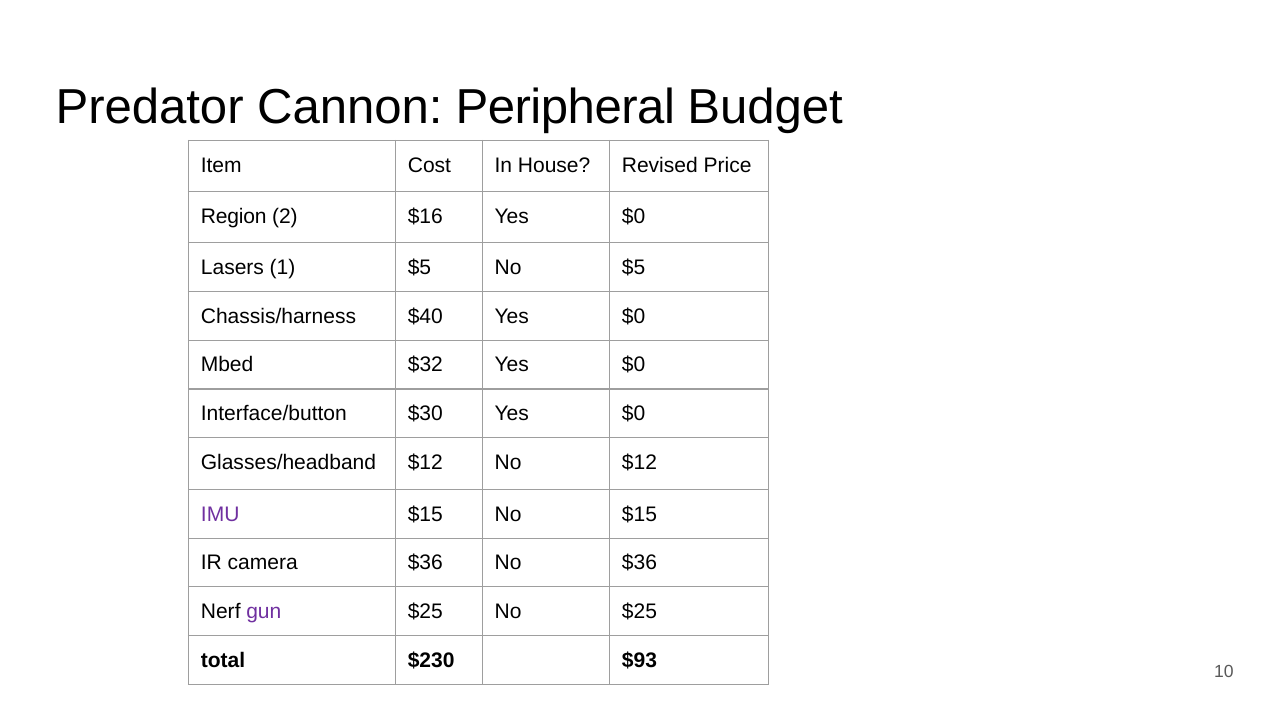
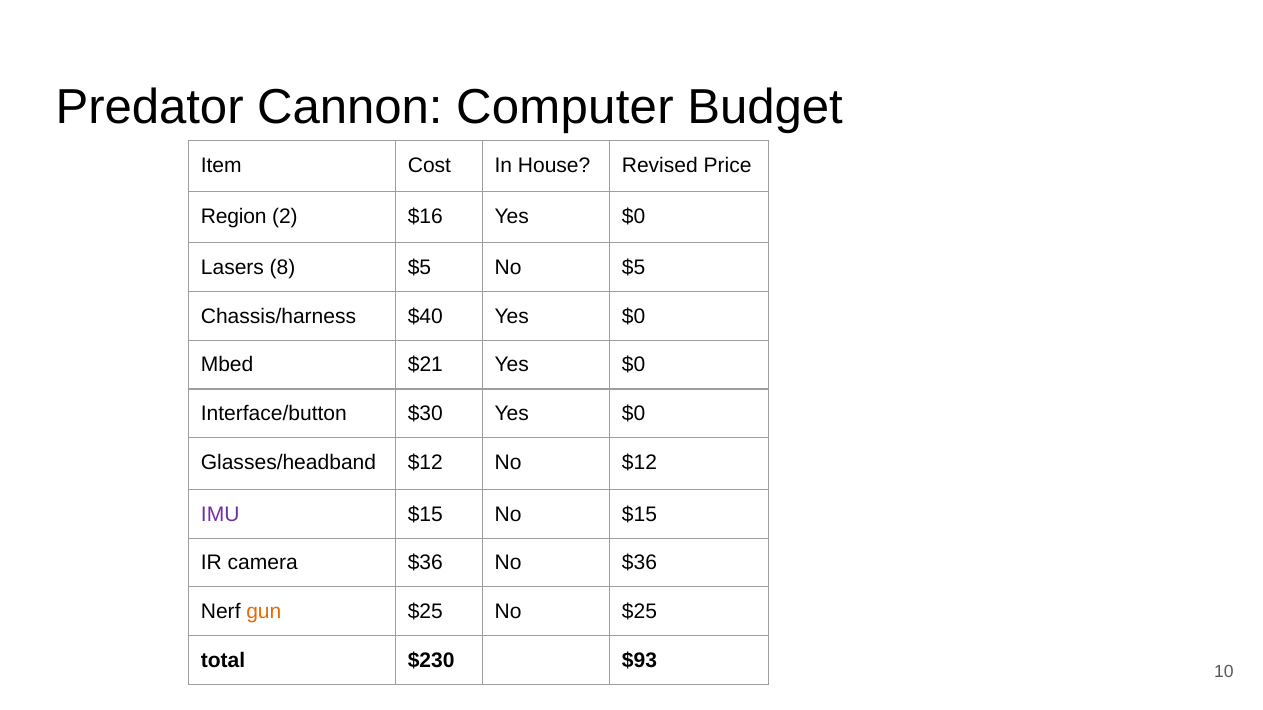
Peripheral: Peripheral -> Computer (565, 107)
1: 1 -> 8 (282, 268)
$32: $32 -> $21 (425, 365)
gun colour: purple -> orange (264, 612)
